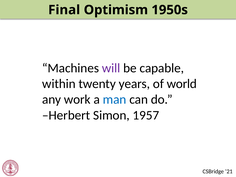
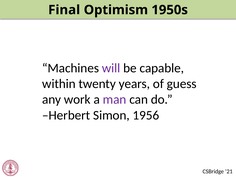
world: world -> guess (182, 84)
man colour: blue -> purple (115, 99)
1957: 1957 -> 1956 (146, 115)
